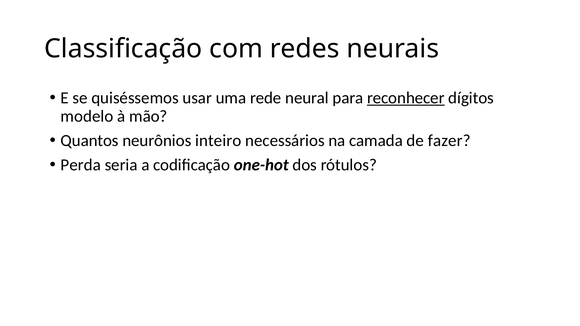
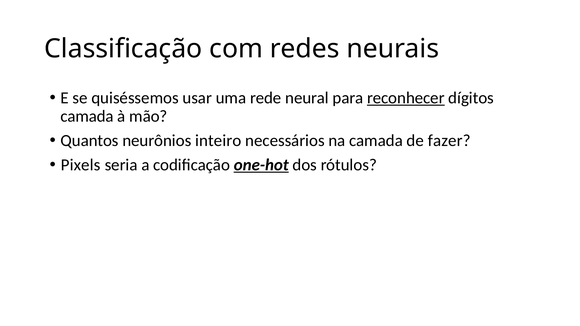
modelo: modelo -> camada (87, 116)
Perda: Perda -> Pixels (81, 165)
one-hot underline: none -> present (261, 165)
